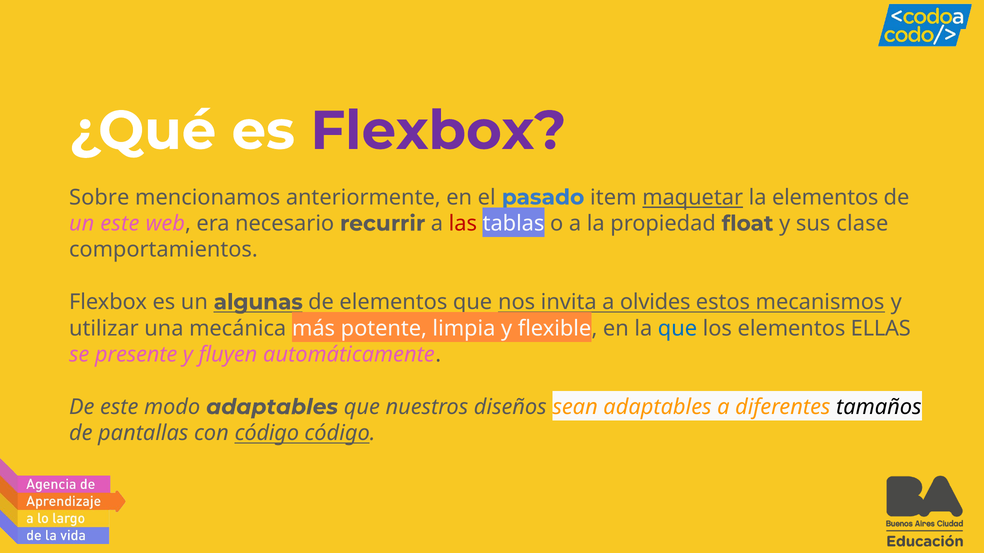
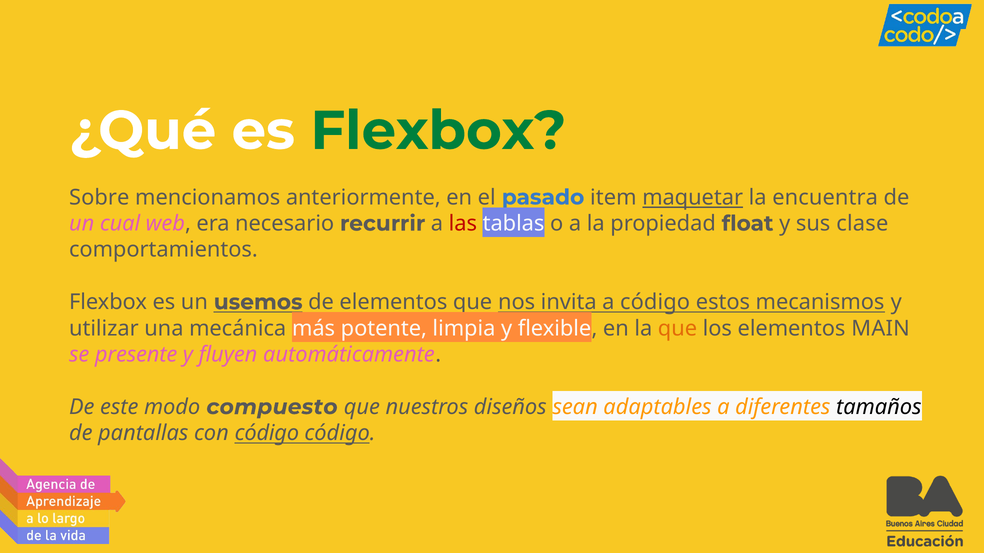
Flexbox colour: purple -> green (438, 131)
la elementos: elementos -> encuentra (825, 197)
un este: este -> cual (120, 224)
algunas: algunas -> usemos (258, 302)
a olvides: olvides -> código (655, 302)
que colour: blue -> orange (677, 329)
ELLAS: ELLAS -> MAIN (881, 329)
modo adaptables: adaptables -> compuesto (272, 407)
